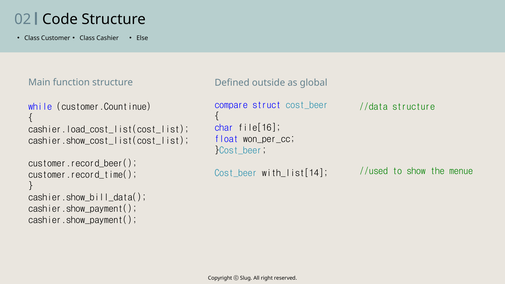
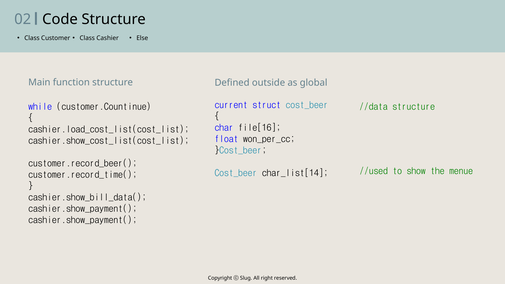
compare: compare -> current (231, 105)
with_list[14: with_list[14 -> char_list[14 (295, 173)
